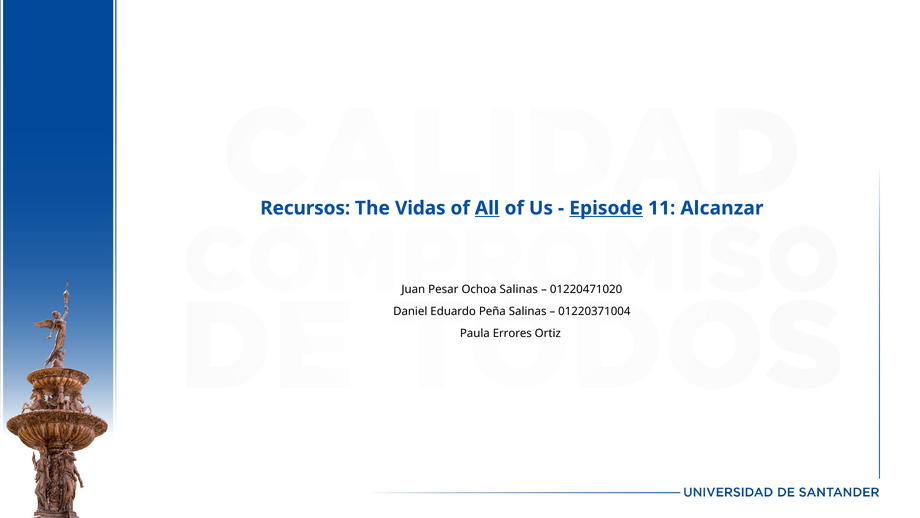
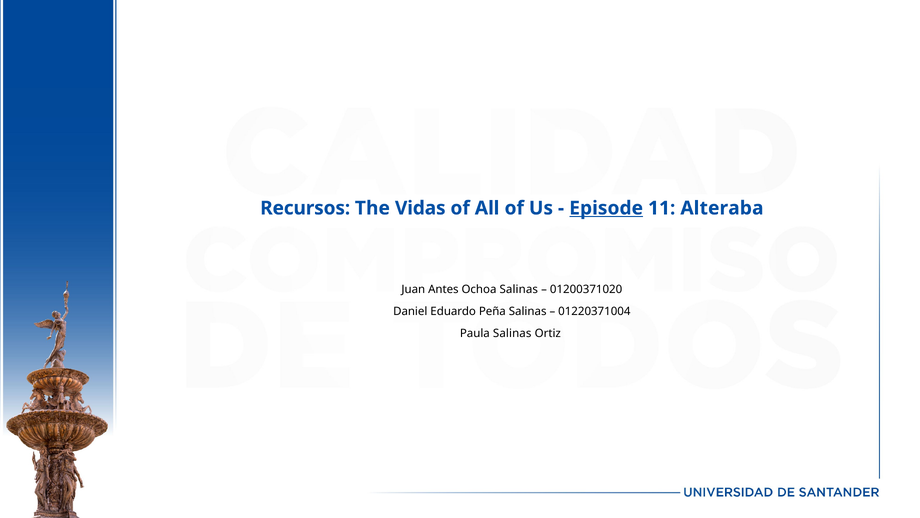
All underline: present -> none (487, 208)
Alcanzar: Alcanzar -> Alteraba (722, 208)
Pesar: Pesar -> Antes (443, 289)
01220471020: 01220471020 -> 01200371020 (586, 289)
Paula Errores: Errores -> Salinas (512, 333)
